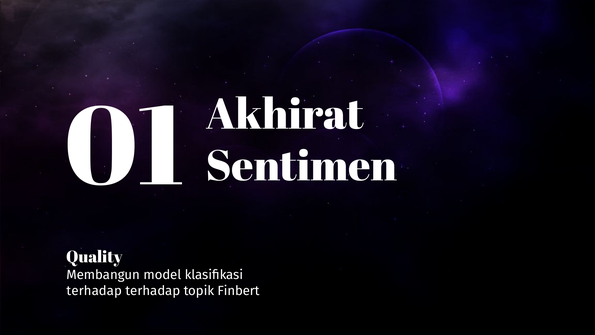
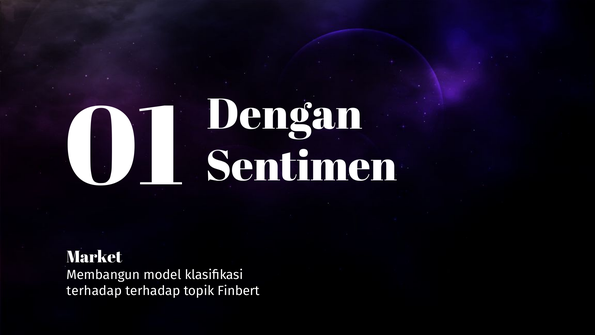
Akhirat: Akhirat -> Dengan (285, 115)
Quality: Quality -> Market (94, 257)
